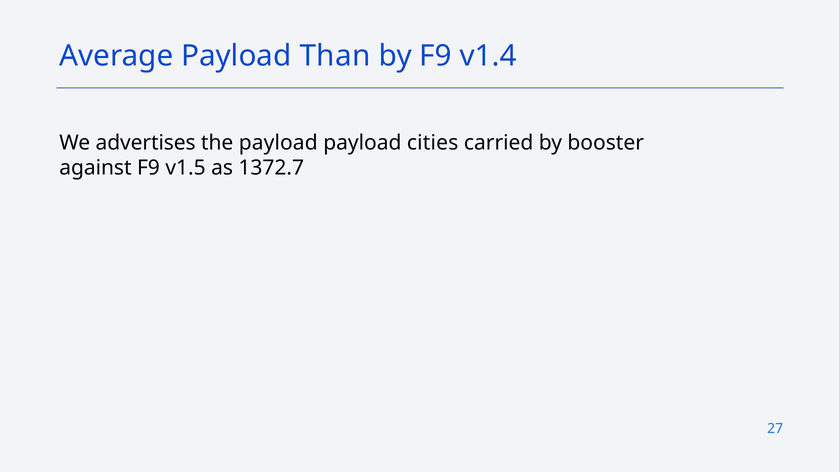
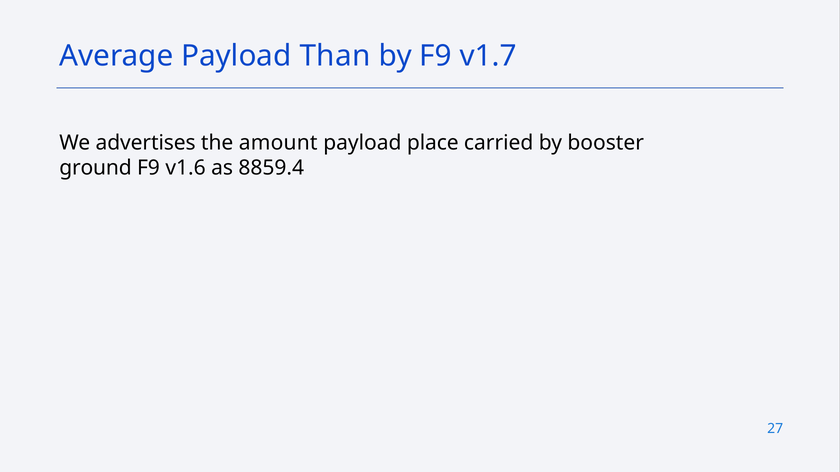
v1.4: v1.4 -> v1.7 (488, 56)
the payload: payload -> amount (278, 143)
cities: cities -> place (433, 143)
against: against -> ground (95, 168)
v1.5: v1.5 -> v1.6 (186, 168)
1372.7: 1372.7 -> 8859.4 (271, 168)
